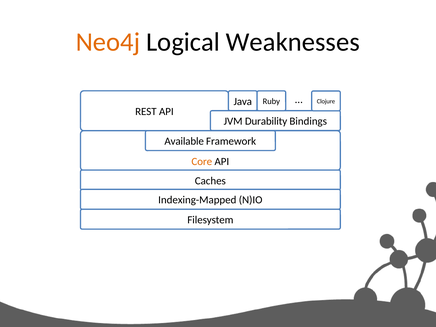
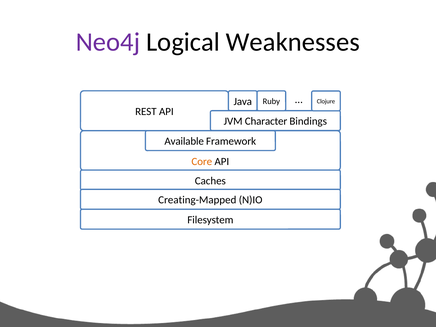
Neo4j colour: orange -> purple (108, 42)
Durability: Durability -> Character (266, 121)
Indexing-Mapped: Indexing-Mapped -> Creating-Mapped (197, 200)
